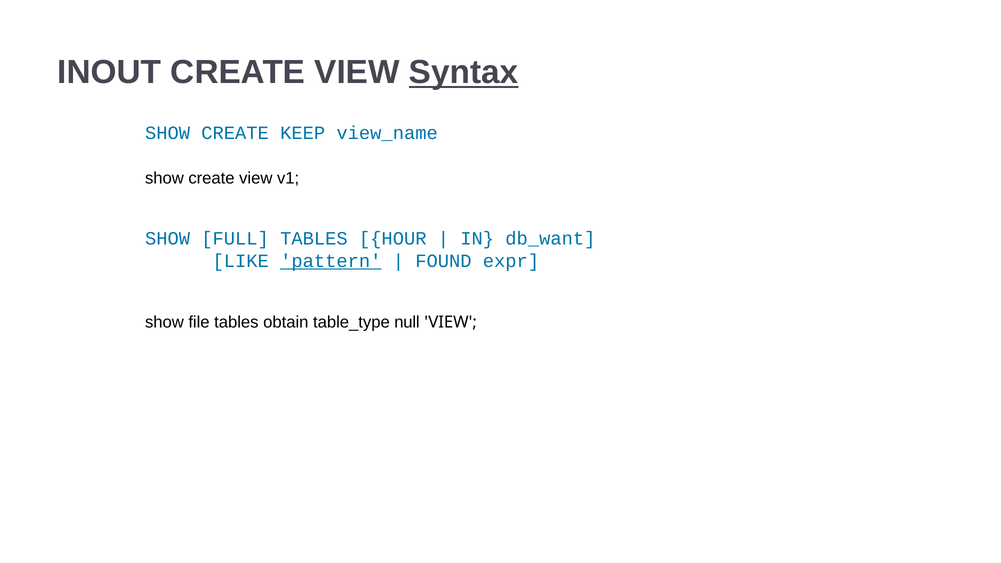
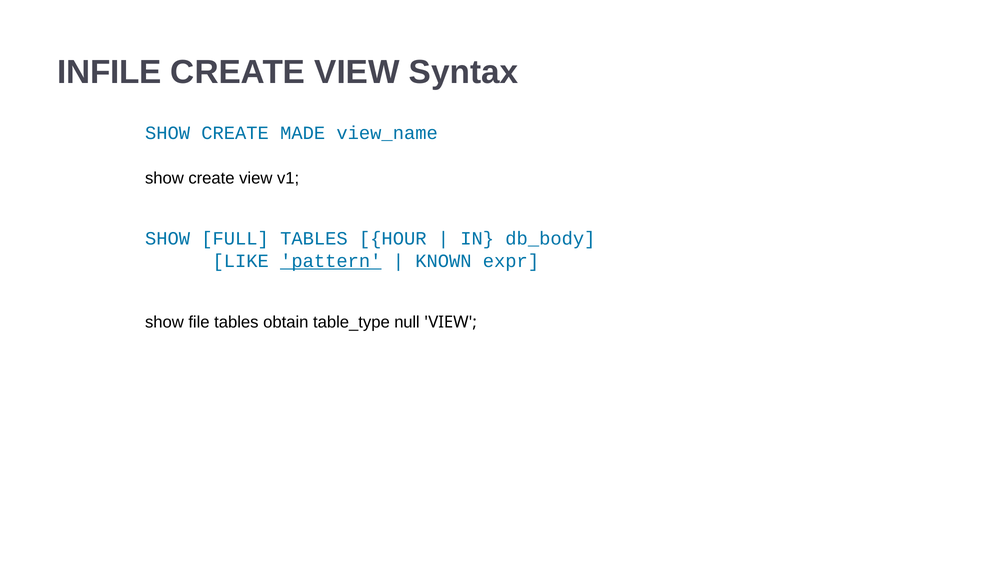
INOUT: INOUT -> INFILE (109, 72)
Syntax underline: present -> none (464, 72)
KEEP: KEEP -> MADE (303, 133)
db_want: db_want -> db_body (550, 238)
FOUND: FOUND -> KNOWN (443, 261)
